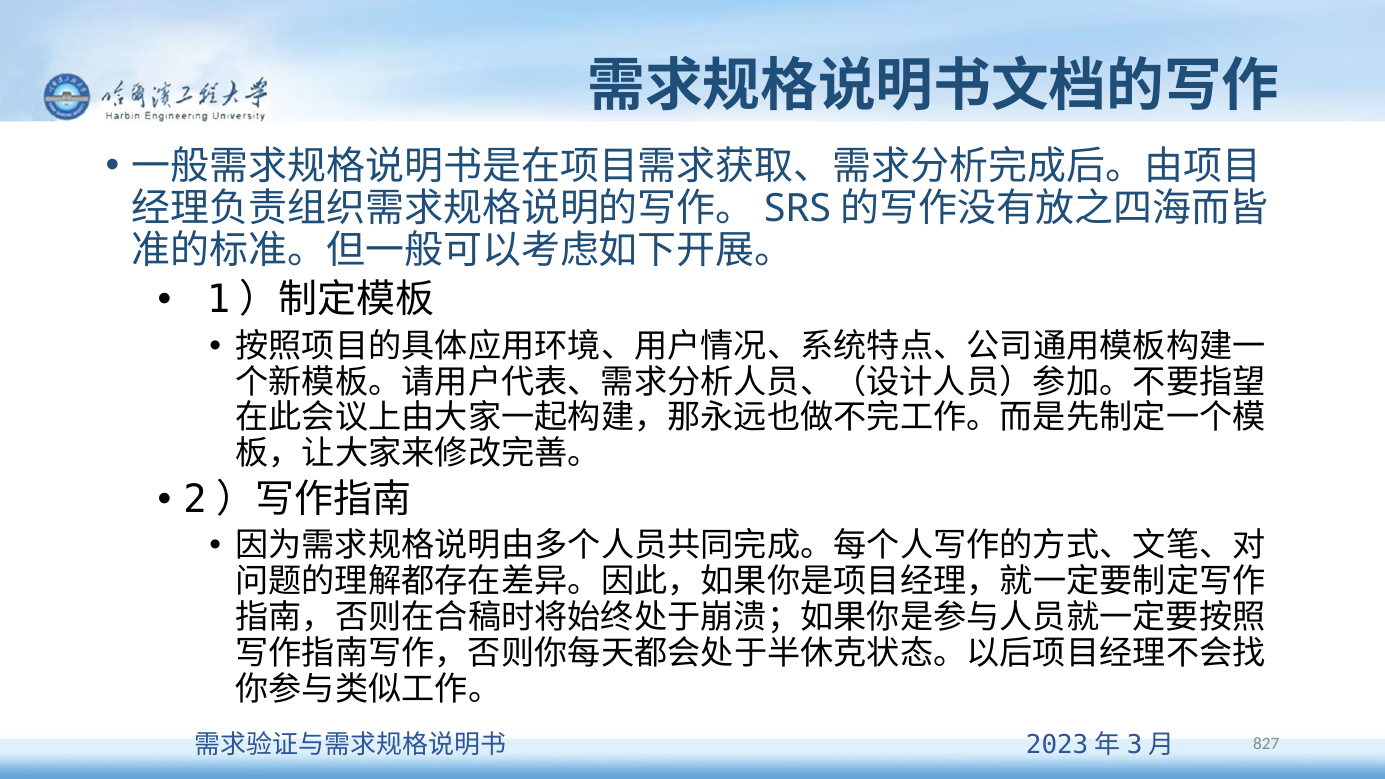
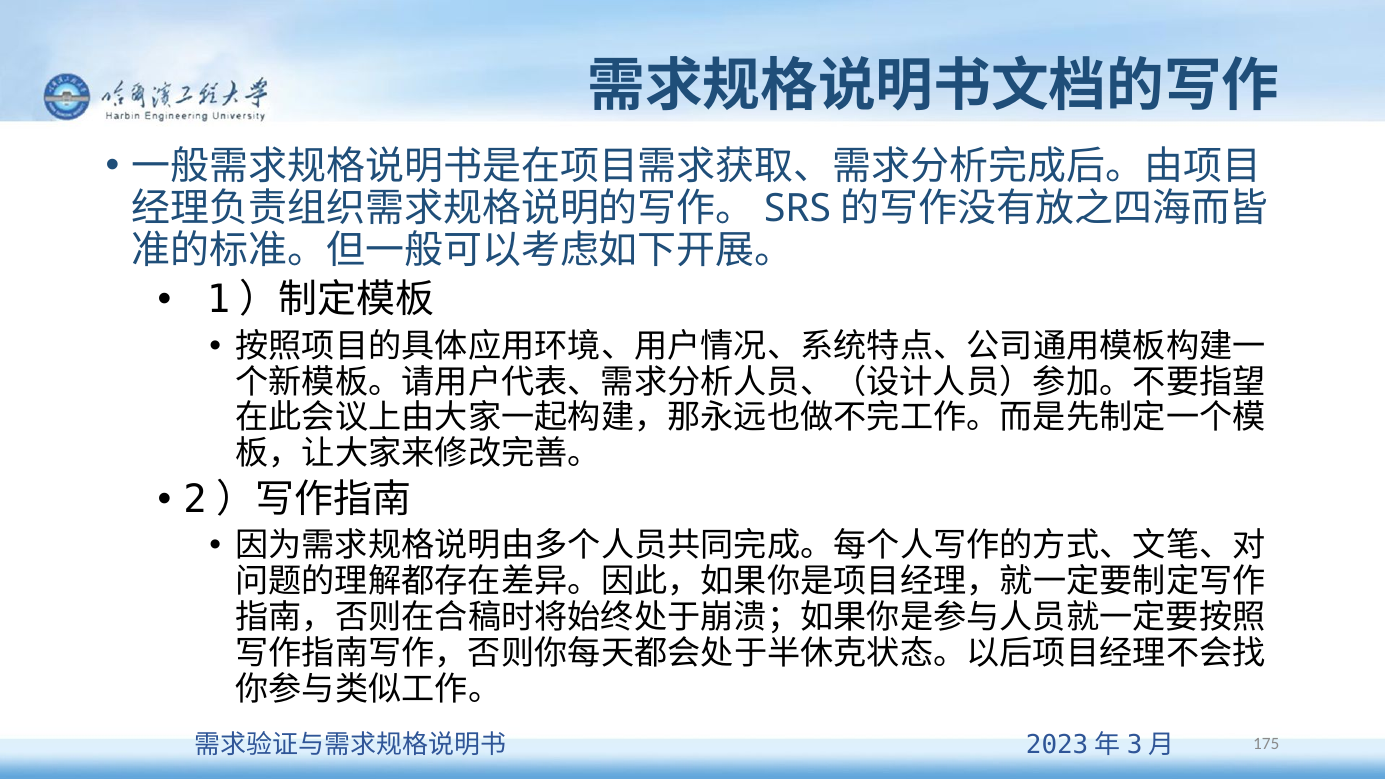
827: 827 -> 175 (1266, 744)
